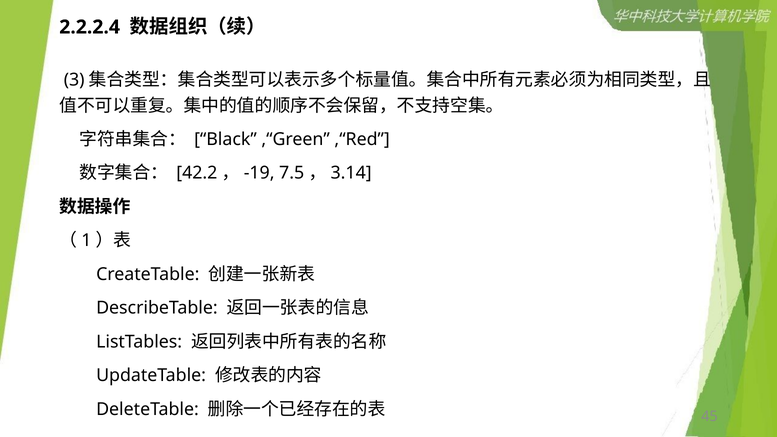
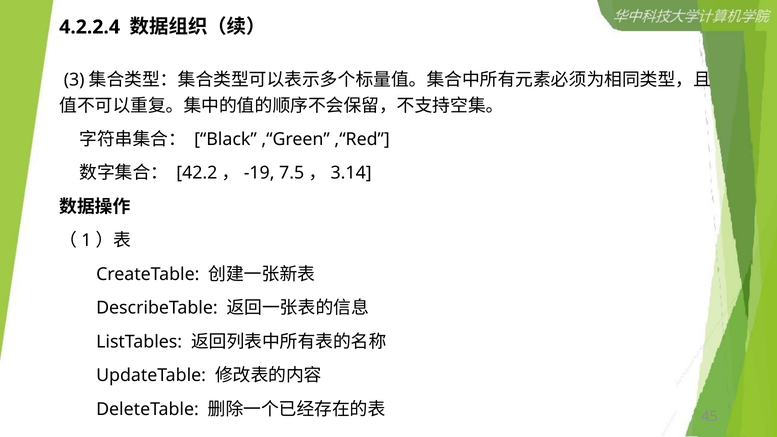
2.2.2.4: 2.2.2.4 -> 4.2.2.4 (90, 27)
